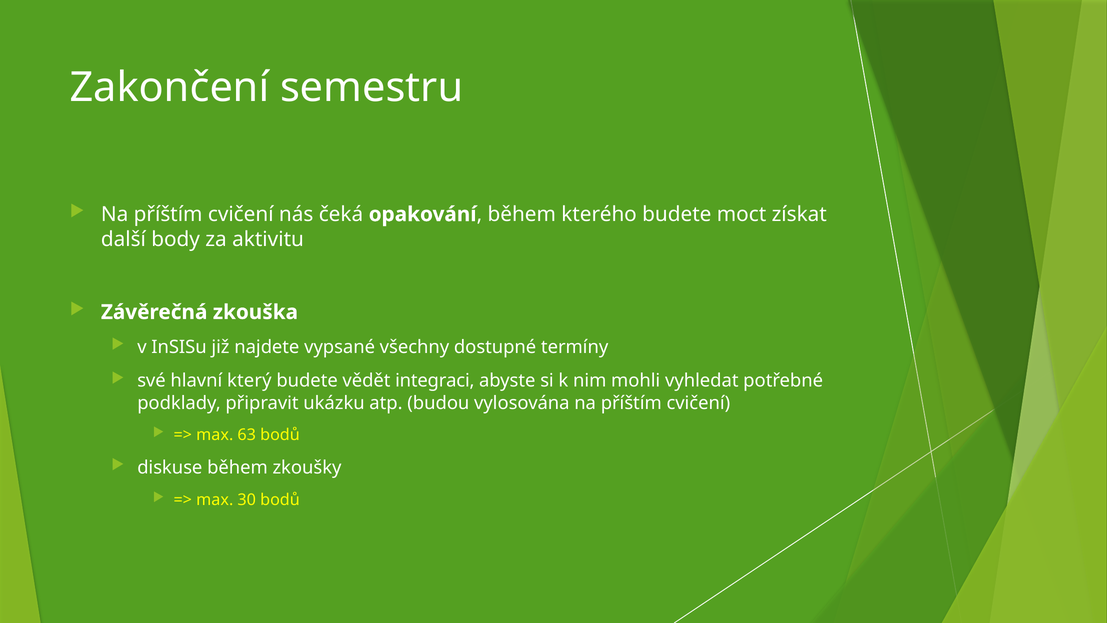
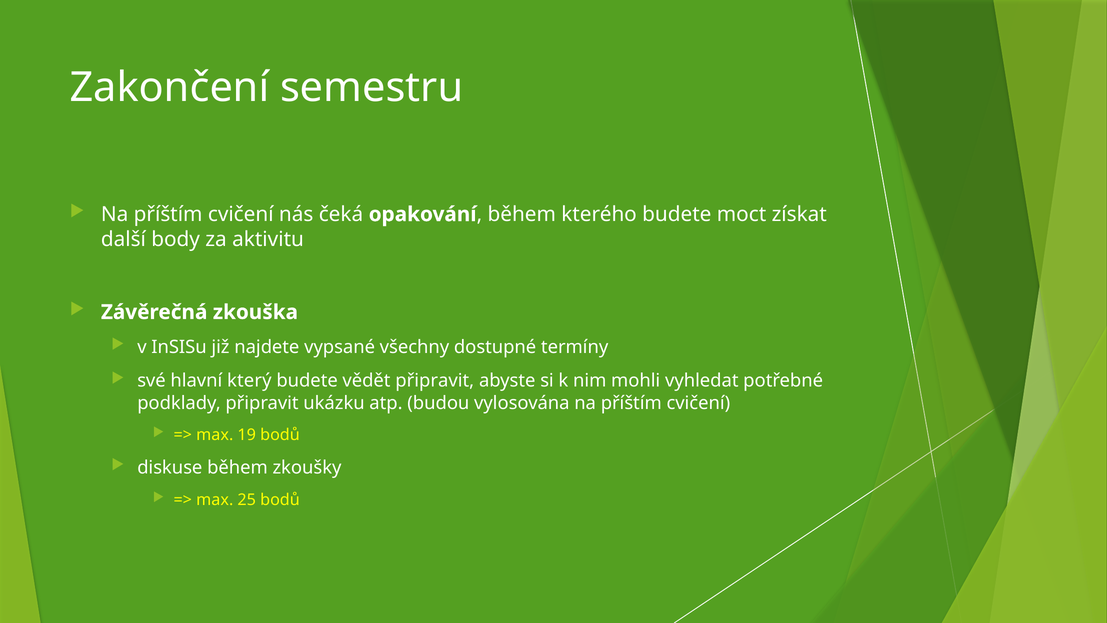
vědět integraci: integraci -> připravit (435, 381)
63: 63 -> 19 (247, 435)
30: 30 -> 25 (247, 499)
